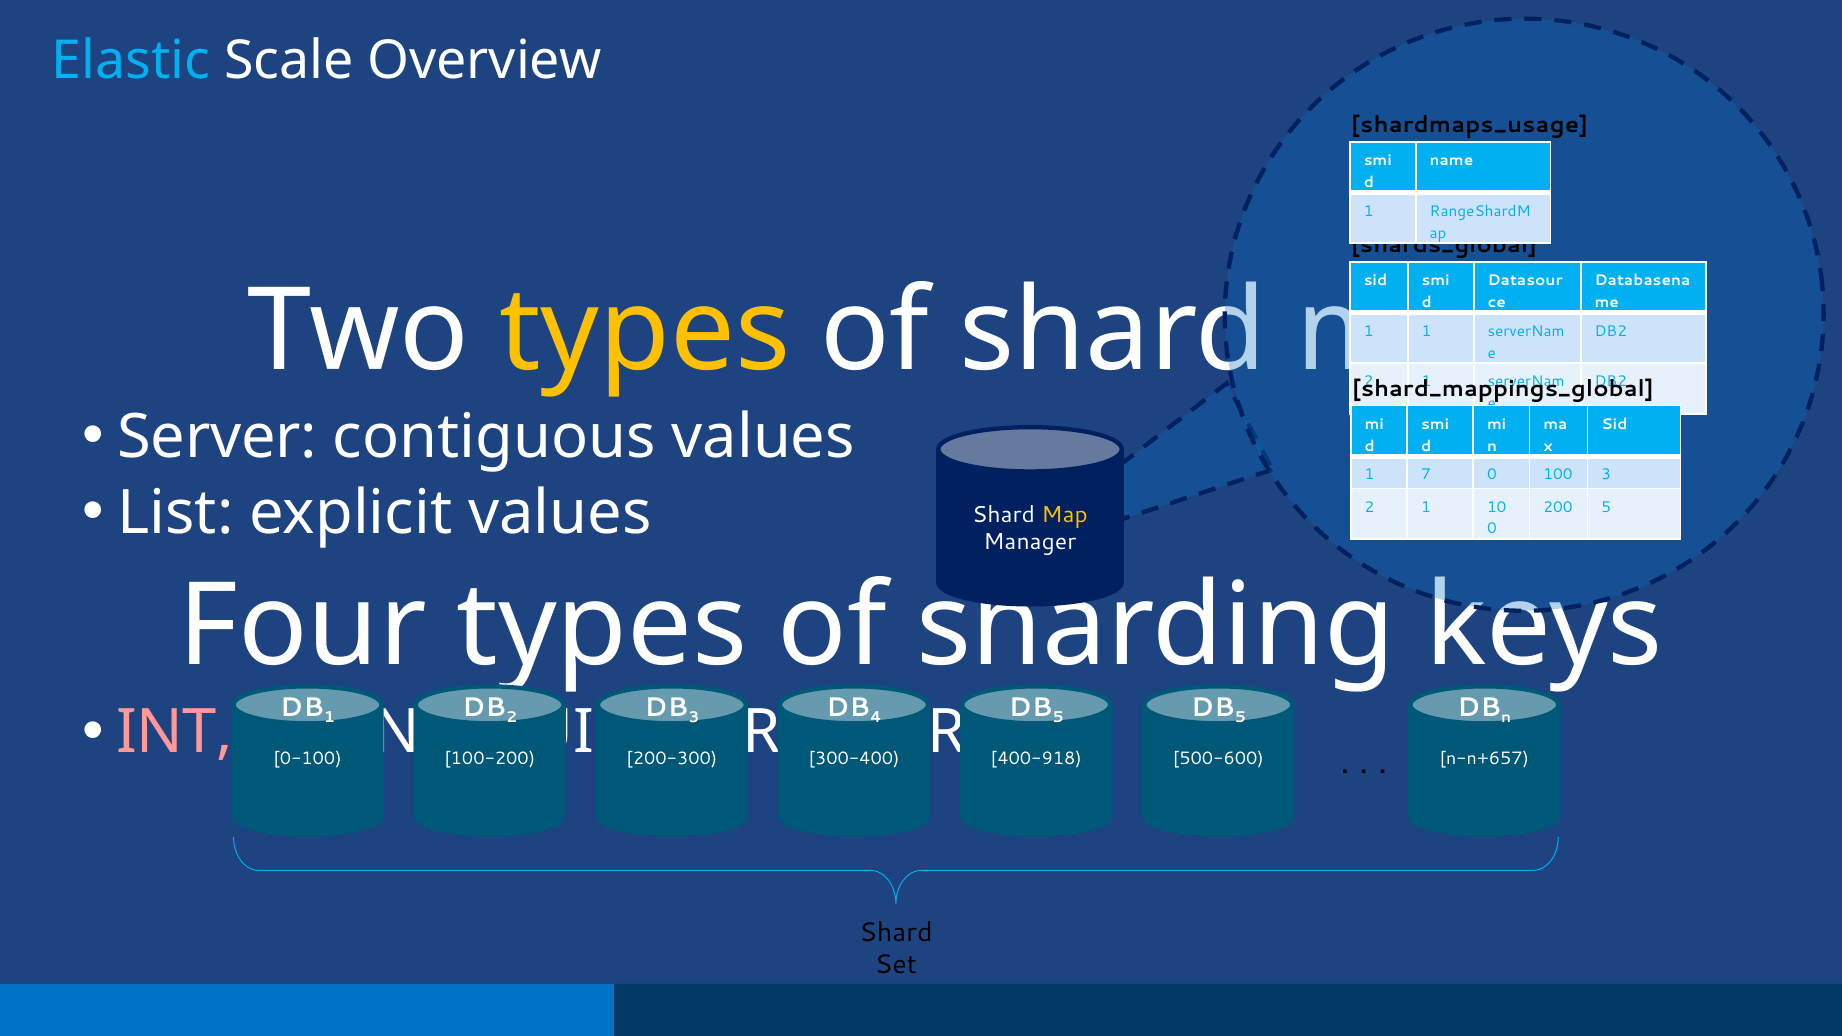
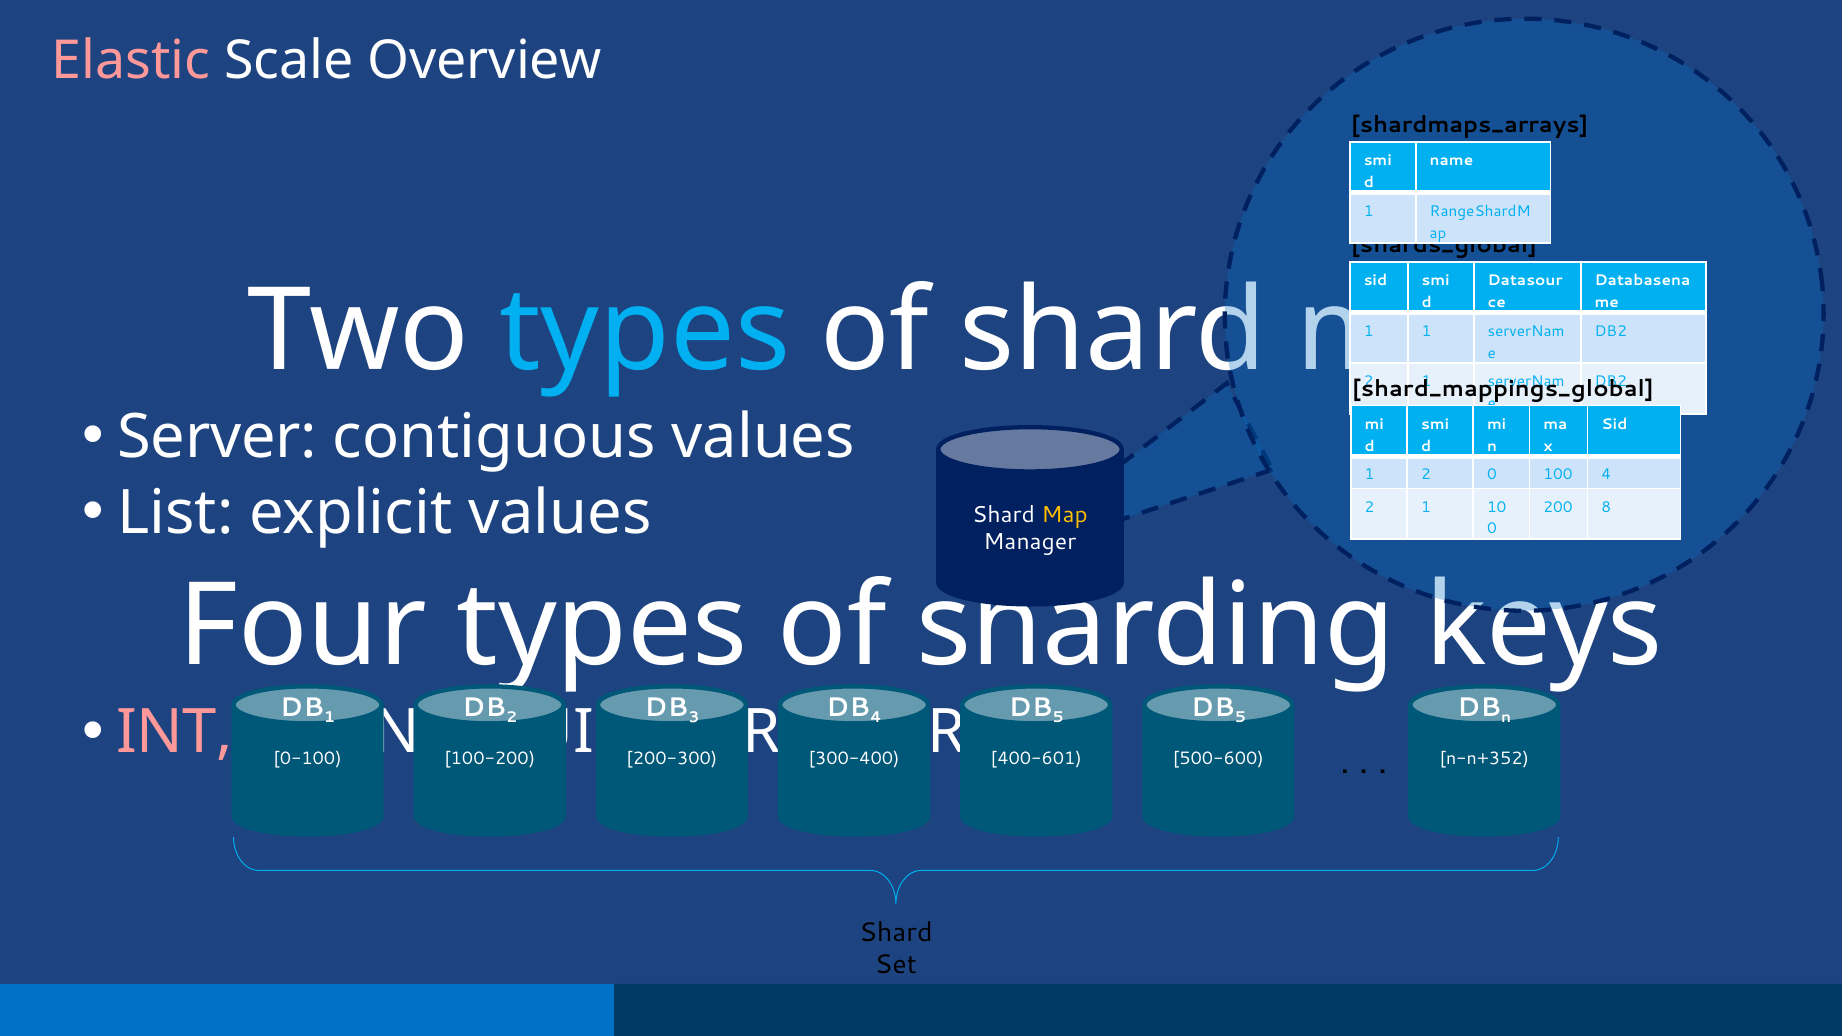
Elastic colour: light blue -> pink (131, 61)
shardmaps_usage: shardmaps_usage -> shardmaps_arrays (1470, 125)
types colour: yellow -> light blue (645, 332)
1 7: 7 -> 2 (1426, 475)
100 3: 3 -> 4 (1606, 475)
200 5: 5 -> 8 (1606, 507)
400-918: 400-918 -> 400-601 (1036, 759)
n-n+657: n-n+657 -> n-n+352 (1484, 759)
